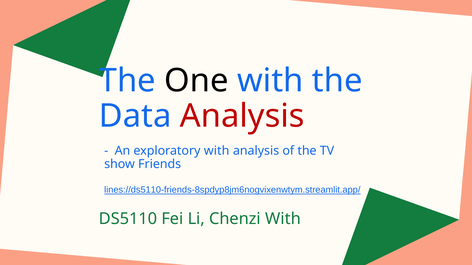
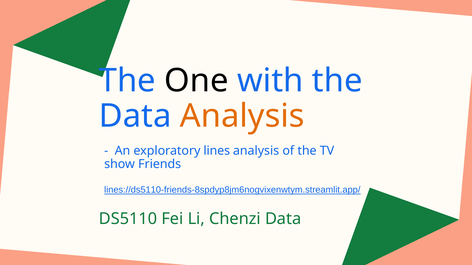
Analysis colour: red -> orange (242, 116)
exploratory with: with -> lines (217, 151)
Chenzi With: With -> Data (283, 219)
